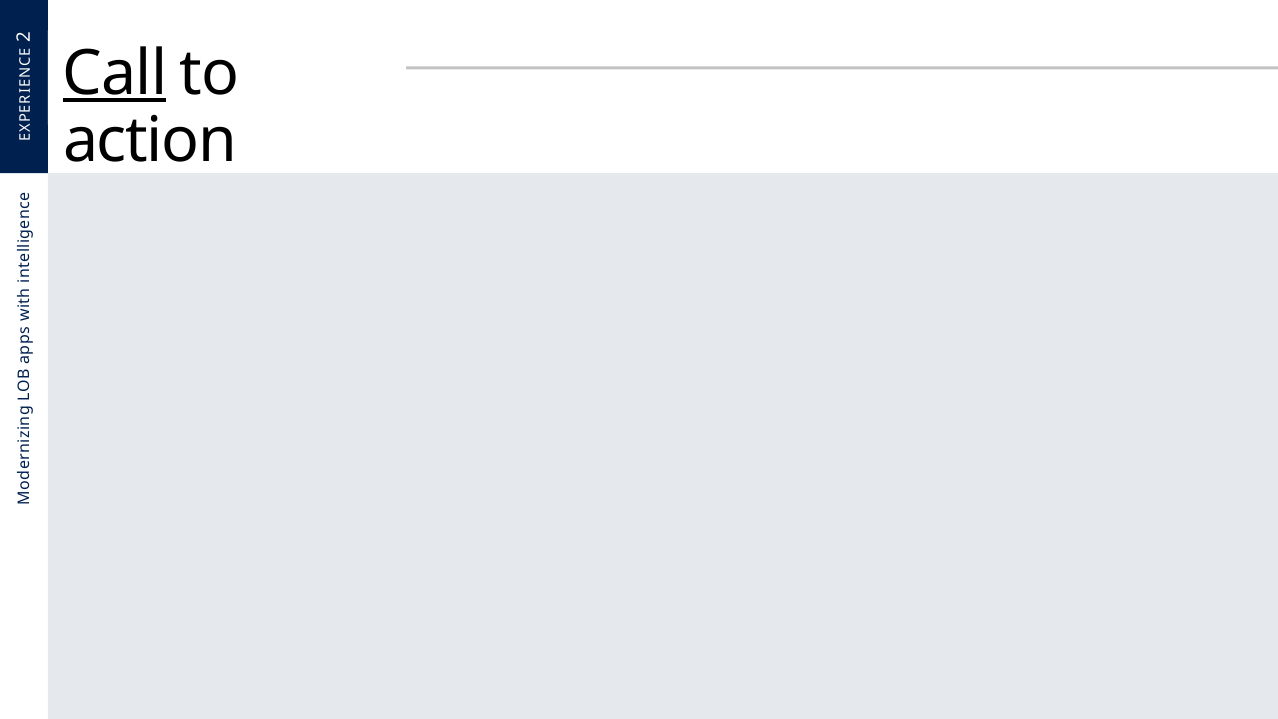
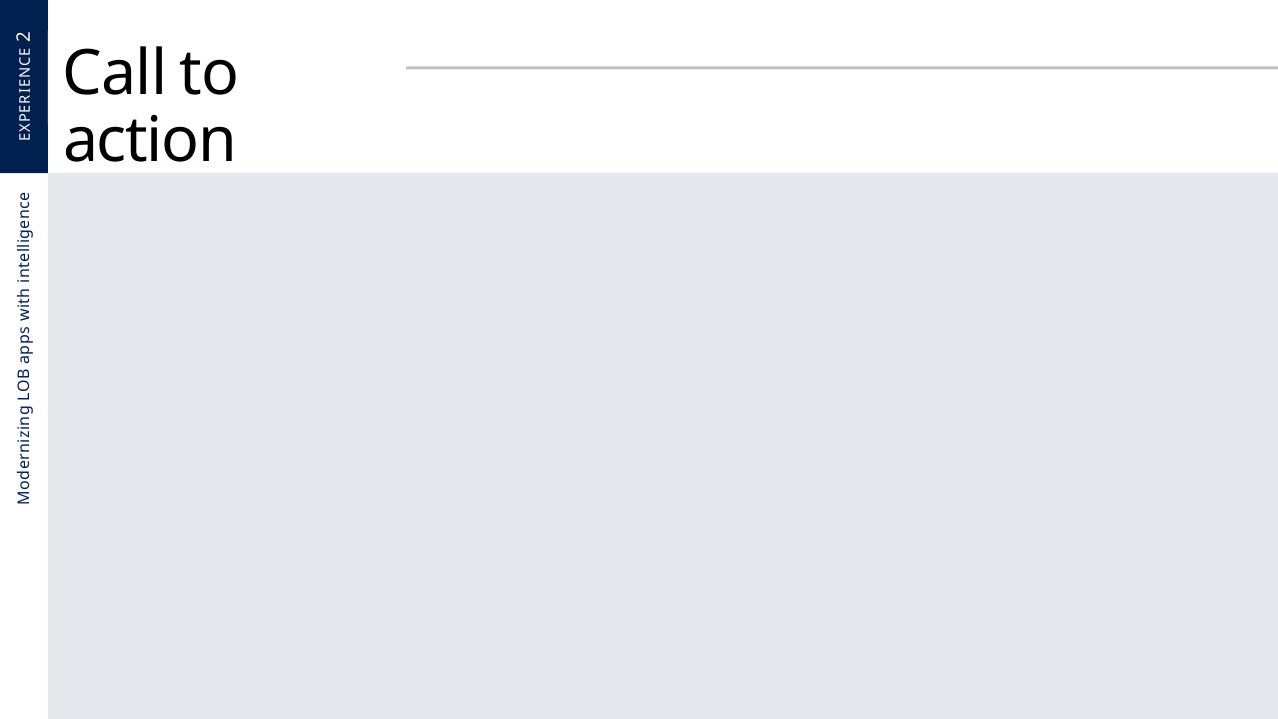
Call underline: present -> none (115, 73)
